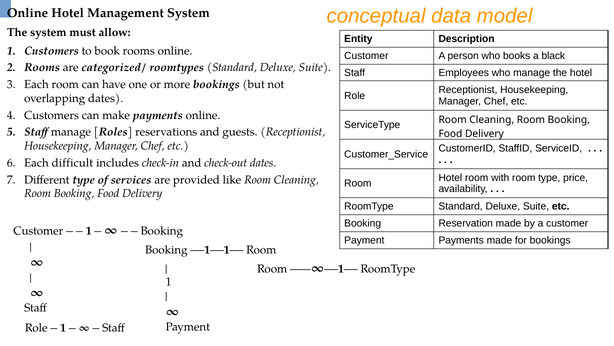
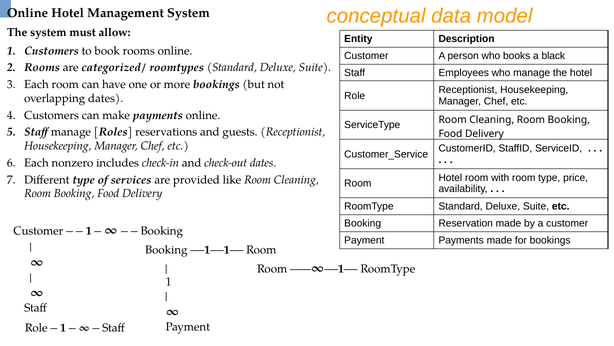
difficult: difficult -> nonzero (72, 163)
